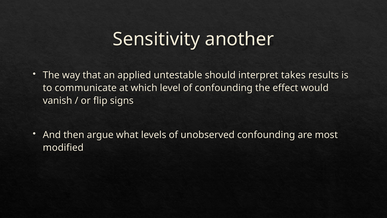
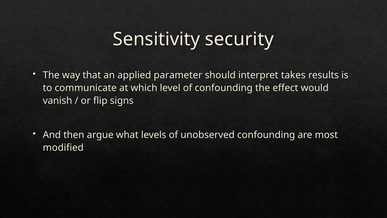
another: another -> security (239, 39)
untestable: untestable -> parameter (178, 75)
